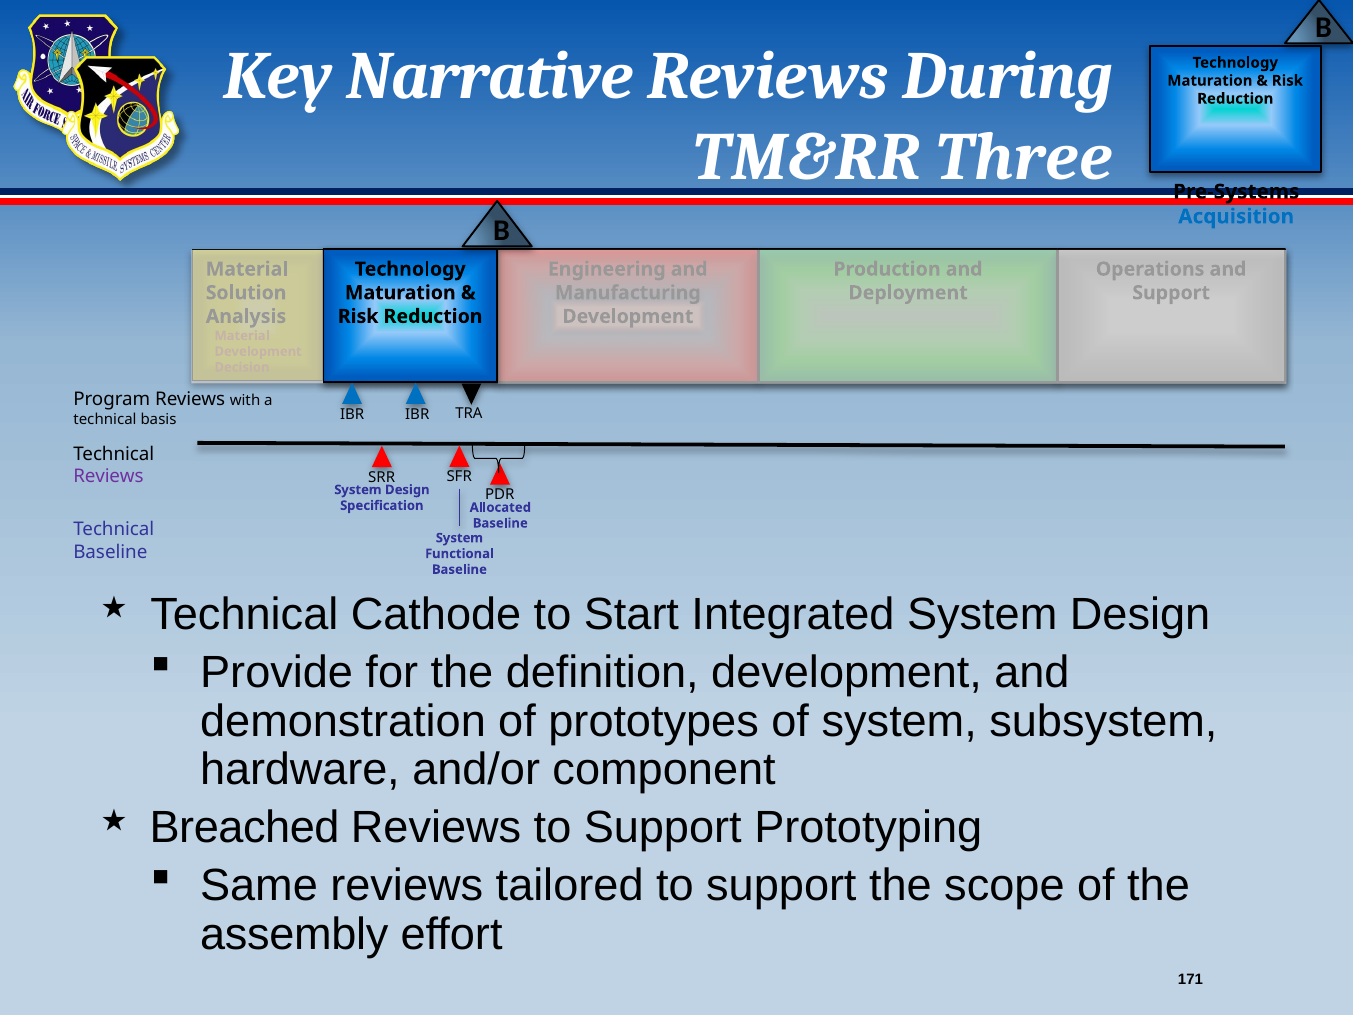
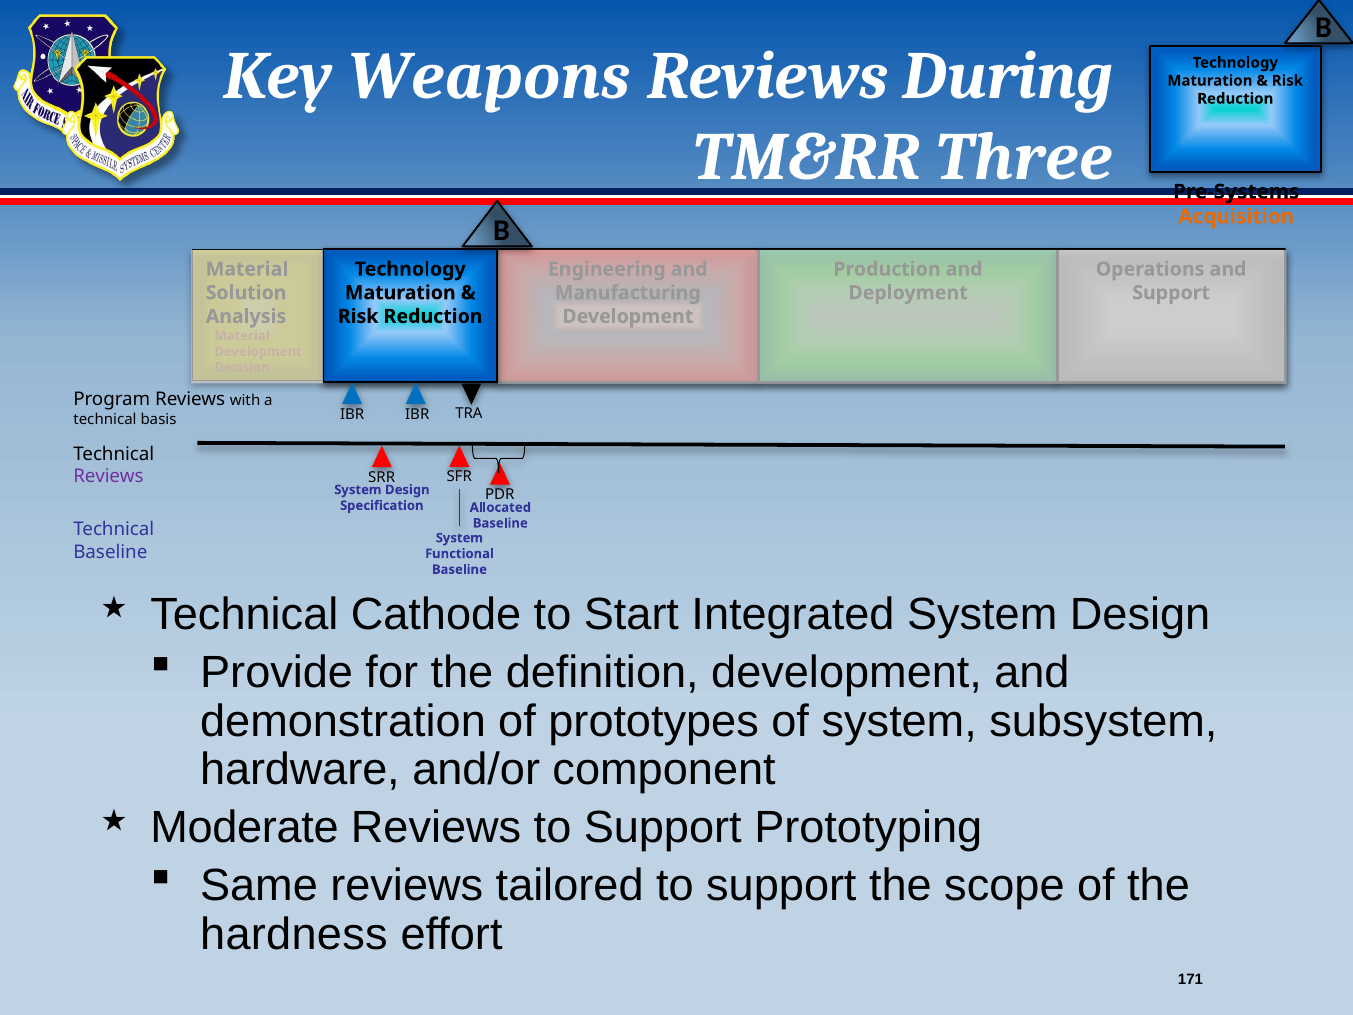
Narrative: Narrative -> Weapons (490, 76)
Acquisition colour: blue -> orange (1236, 216)
Breached: Breached -> Moderate (245, 828)
assembly: assembly -> hardness (294, 934)
